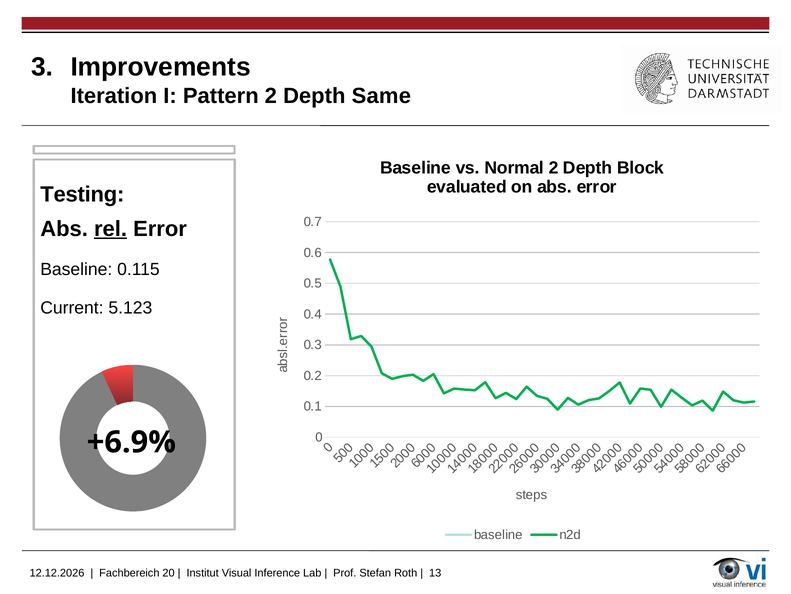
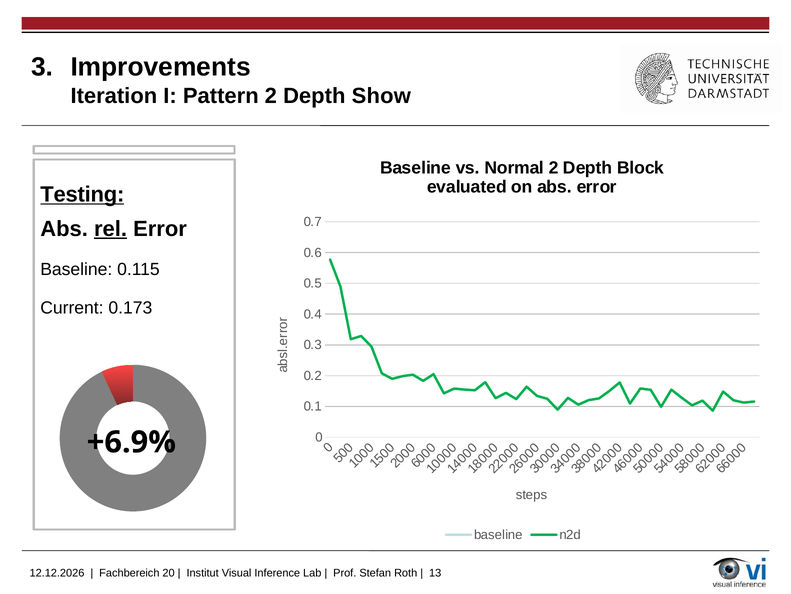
Same: Same -> Show (381, 96)
Testing underline: none -> present (82, 194)
5.123: 5.123 -> 0.173 (130, 308)
